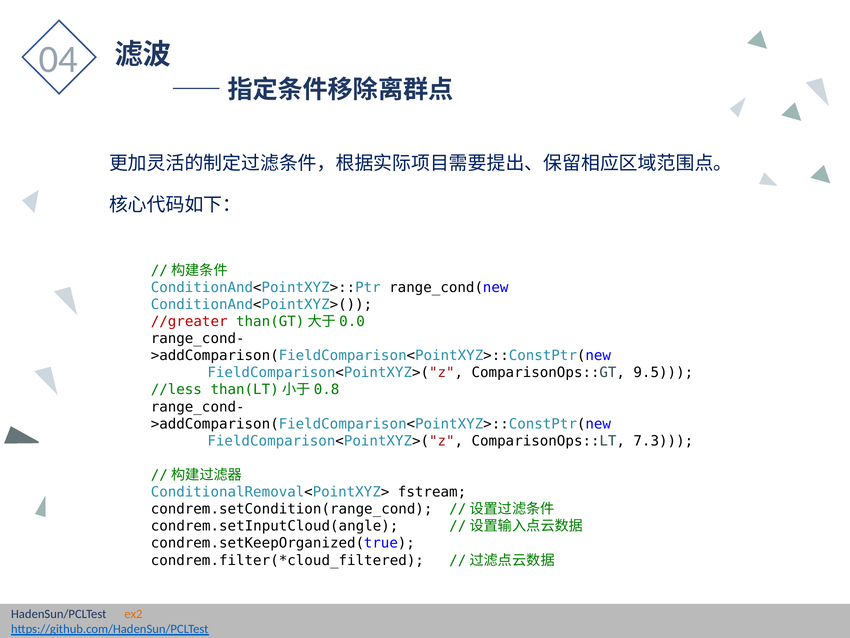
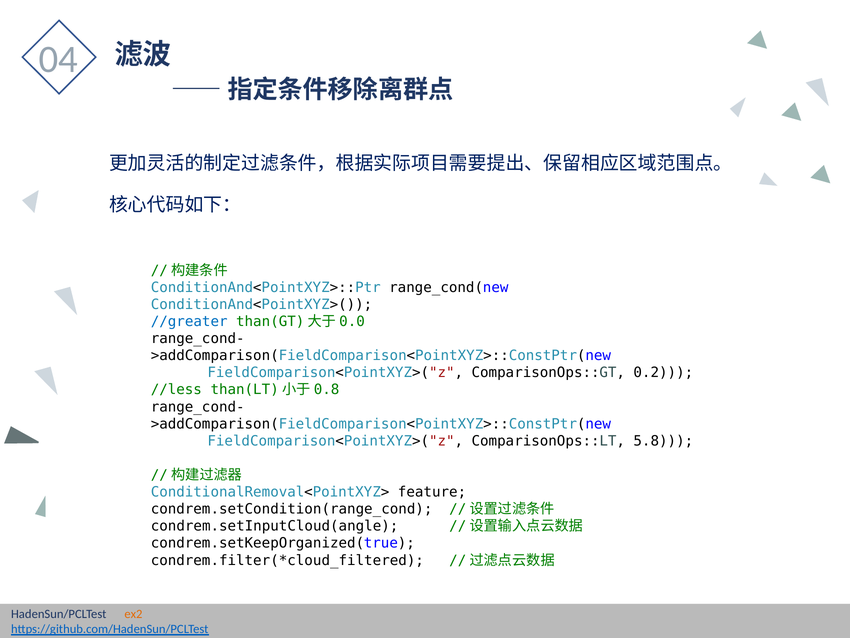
//greater colour: red -> blue (189, 321)
9.5: 9.5 -> 0.2 (663, 372)
7.3: 7.3 -> 5.8 (663, 441)
fstream: fstream -> feature (432, 492)
